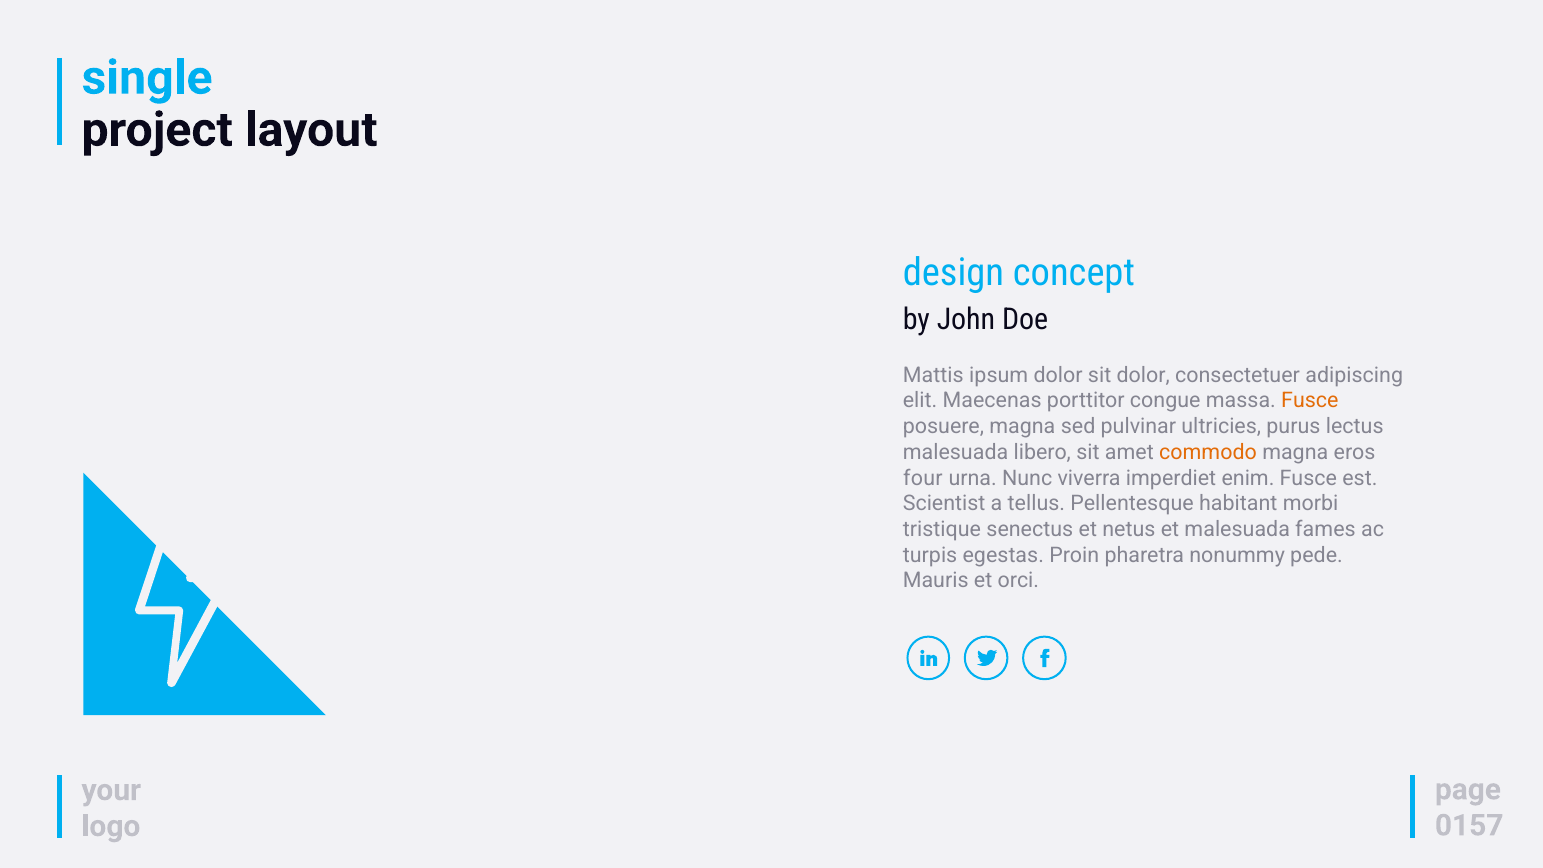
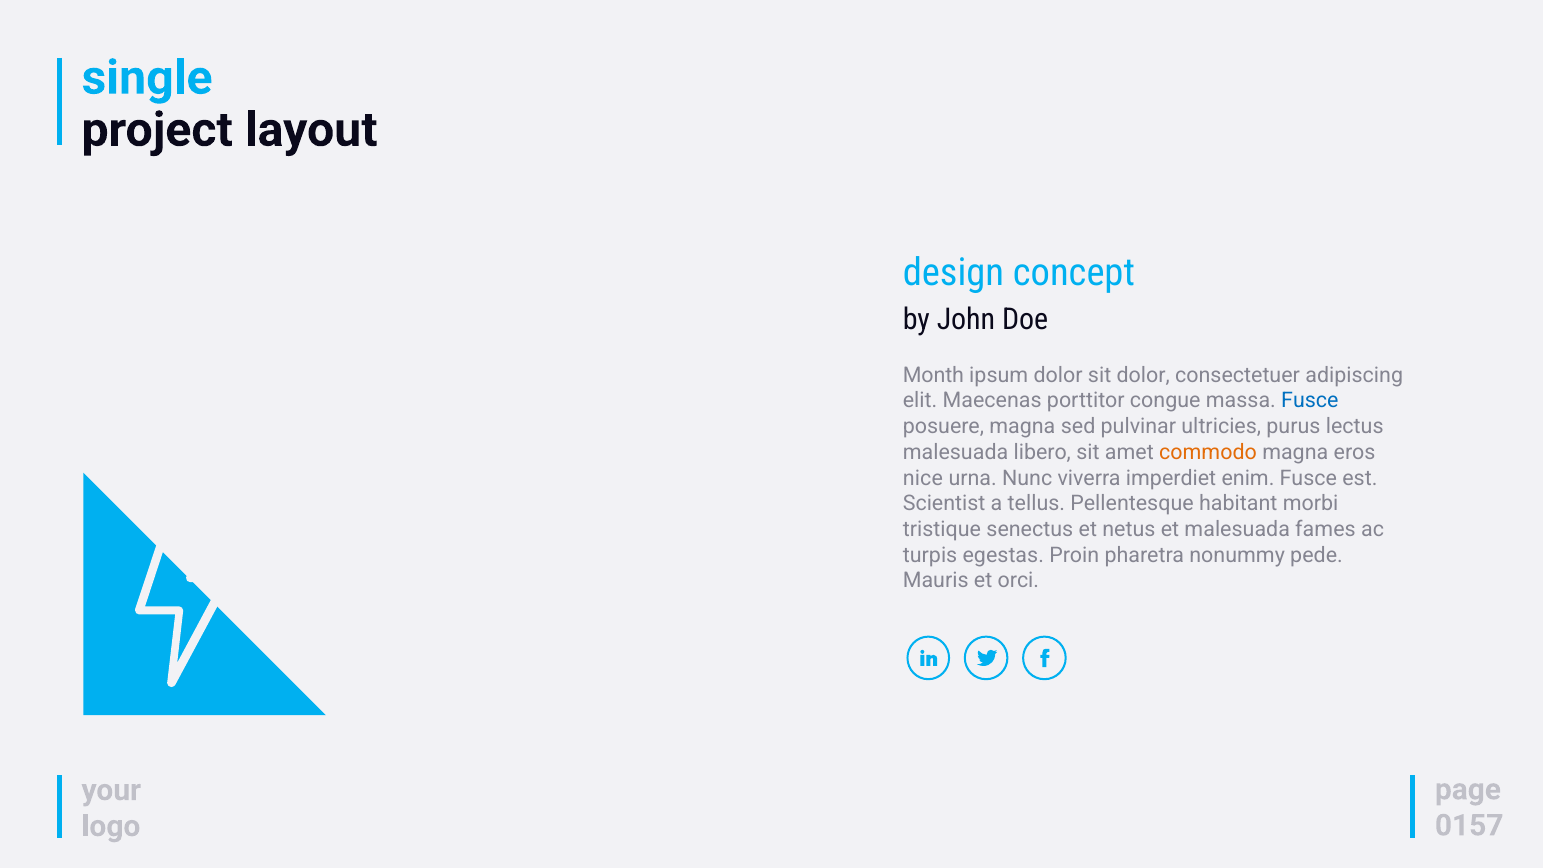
Mattis: Mattis -> Month (933, 375)
Fusce colour: orange -> blue (1310, 401)
four: four -> nice (923, 478)
